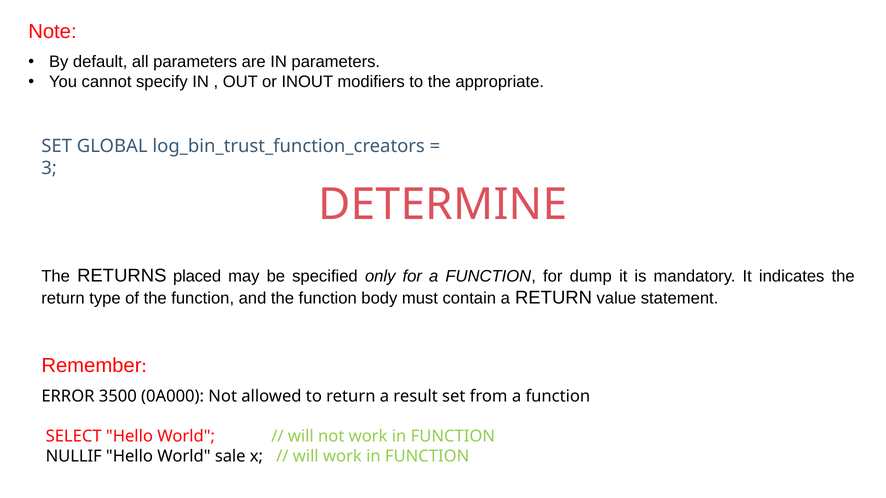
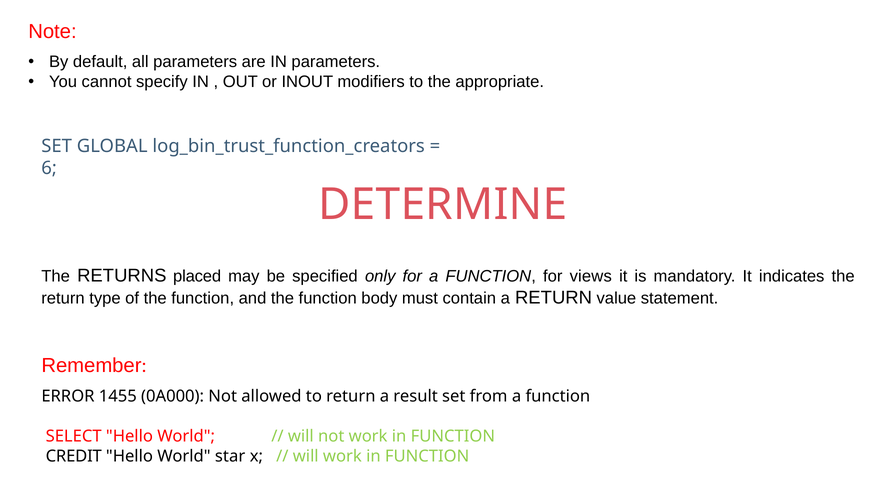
3: 3 -> 6 (49, 168)
dump: dump -> views (591, 276)
3500: 3500 -> 1455 (118, 397)
NULLIF: NULLIF -> CREDIT (74, 456)
sale: sale -> star (230, 456)
